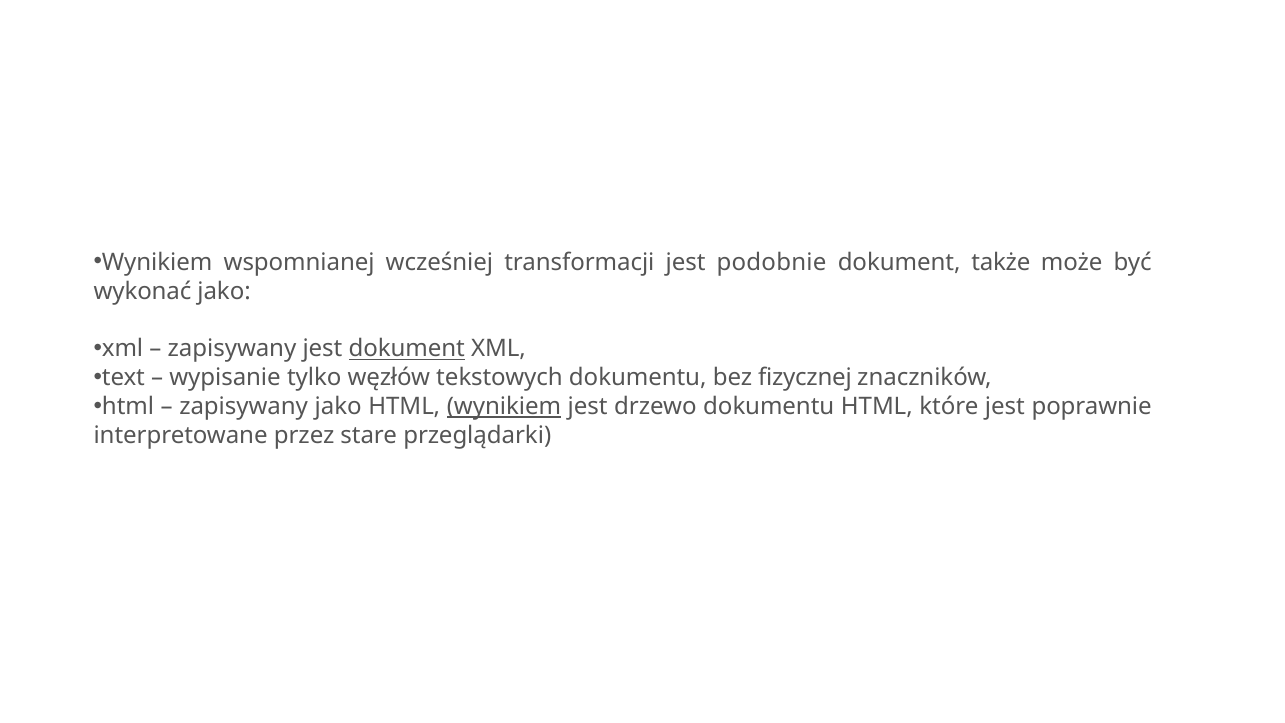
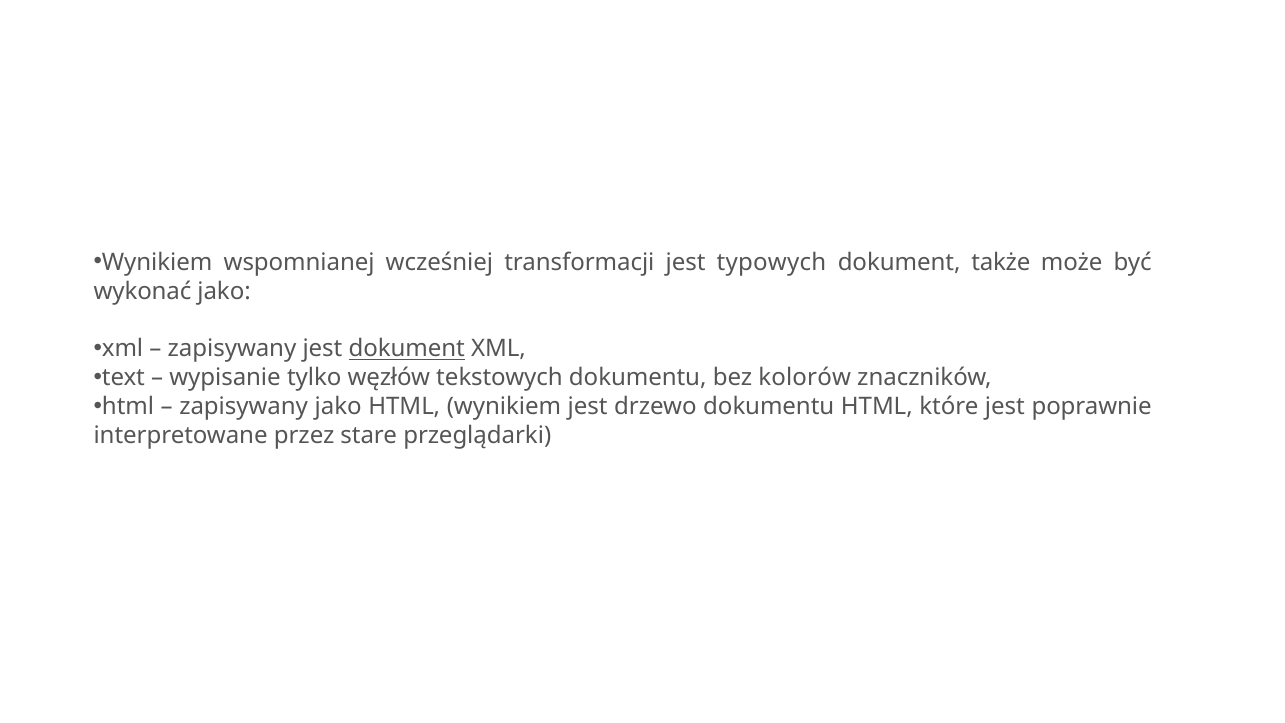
podobnie: podobnie -> typowych (772, 262)
fizycznej: fizycznej -> kolorów (805, 378)
wynikiem underline: present -> none (504, 407)
